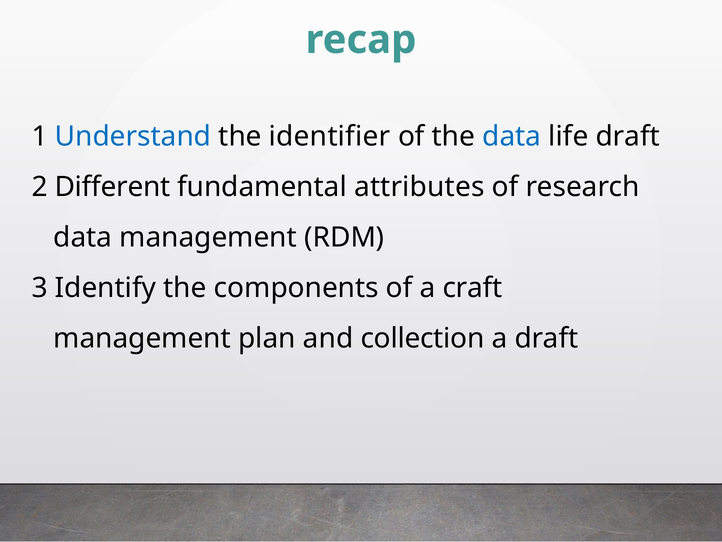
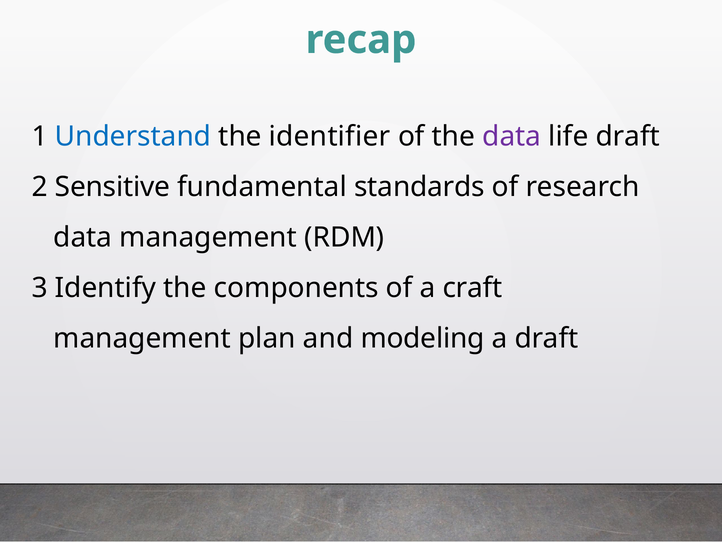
data colour: blue -> purple (512, 136)
Different: Different -> Sensitive (112, 187)
attributes: attributes -> standards (420, 187)
collection: collection -> modeling (423, 338)
